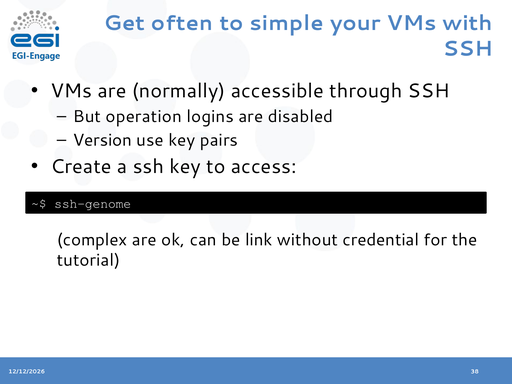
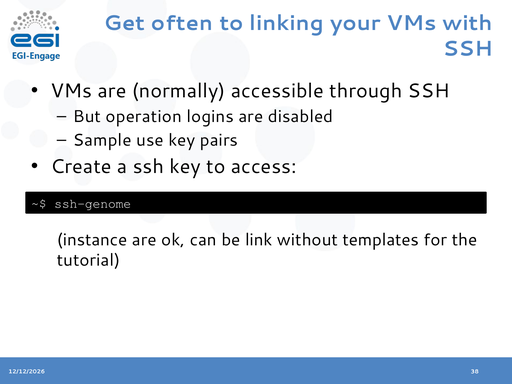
simple: simple -> linking (287, 23)
Version: Version -> Sample (102, 140)
complex: complex -> instance (92, 240)
credential: credential -> templates (381, 240)
